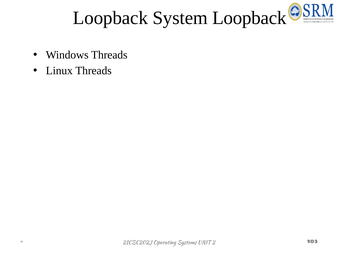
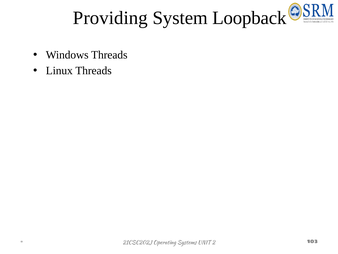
Loopback: Loopback -> Providing (110, 18)
